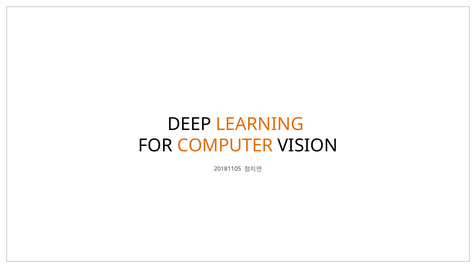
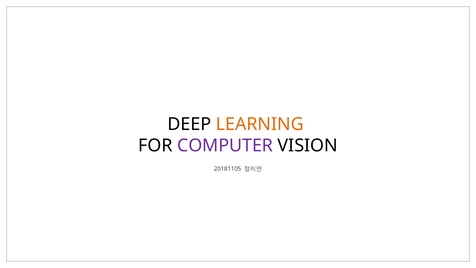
COMPUTER colour: orange -> purple (225, 146)
